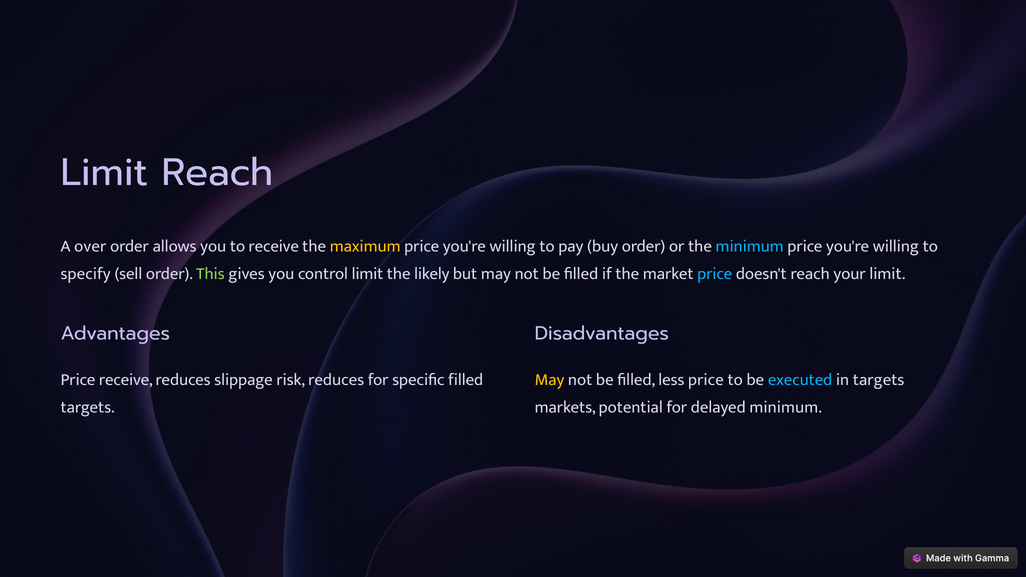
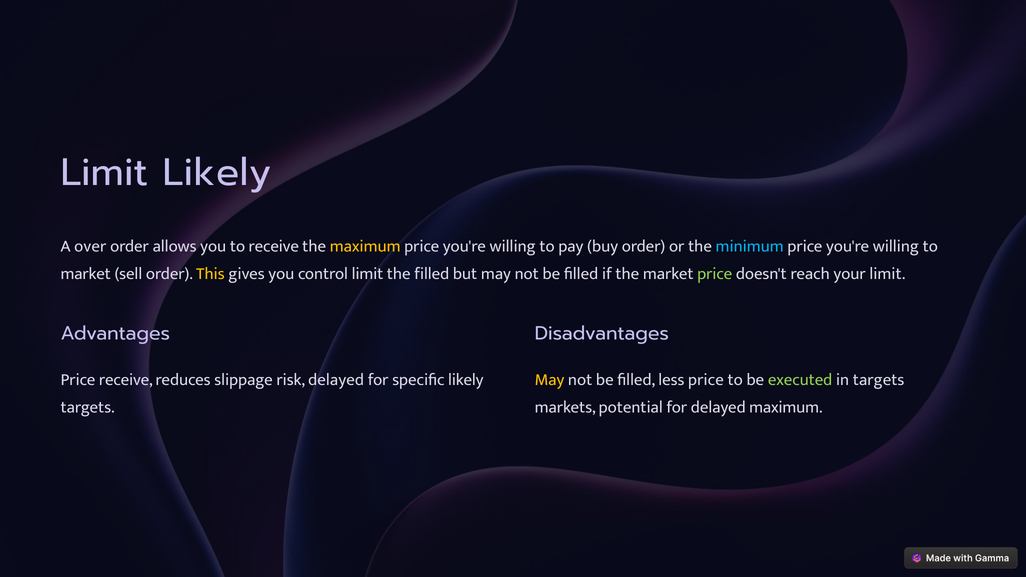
Limit Reach: Reach -> Likely (217, 173)
specify: specify -> market (86, 274)
This colour: light green -> yellow (210, 274)
the likely: likely -> filled (432, 274)
price colour: light blue -> light green (715, 274)
risk reduces: reduces -> delayed (336, 380)
specific filled: filled -> likely (466, 380)
executed colour: light blue -> light green (800, 380)
delayed minimum: minimum -> maximum (786, 407)
